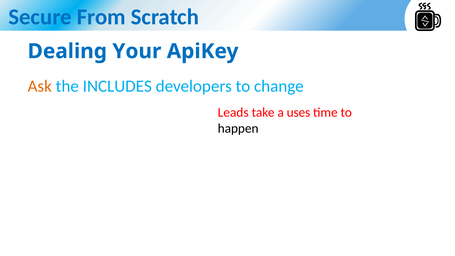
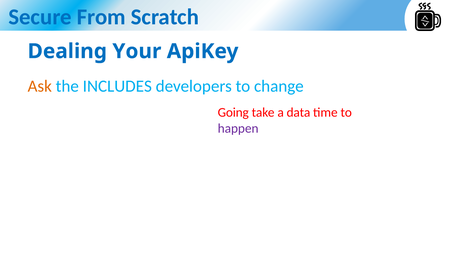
Leads: Leads -> Going (233, 112)
uses: uses -> data (298, 112)
happen colour: black -> purple (238, 128)
